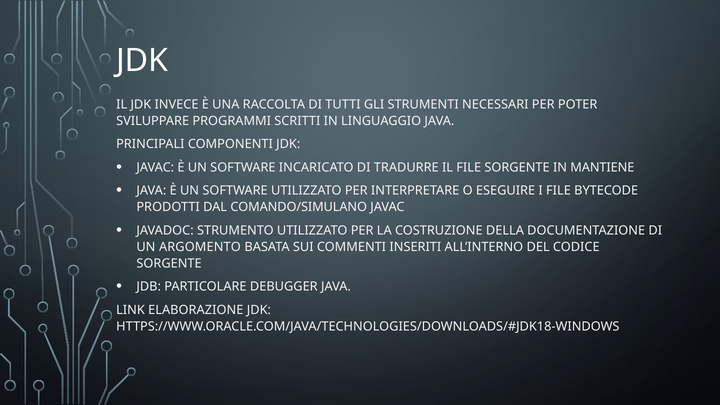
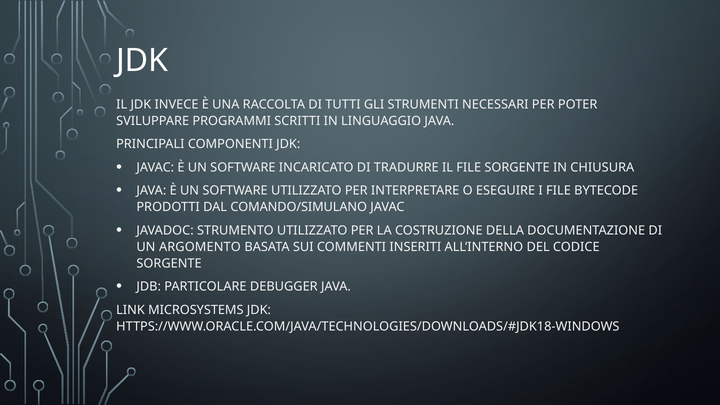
MANTIENE: MANTIENE -> CHIUSURA (602, 167)
ELABORAZIONE: ELABORAZIONE -> MICROSYSTEMS (196, 310)
